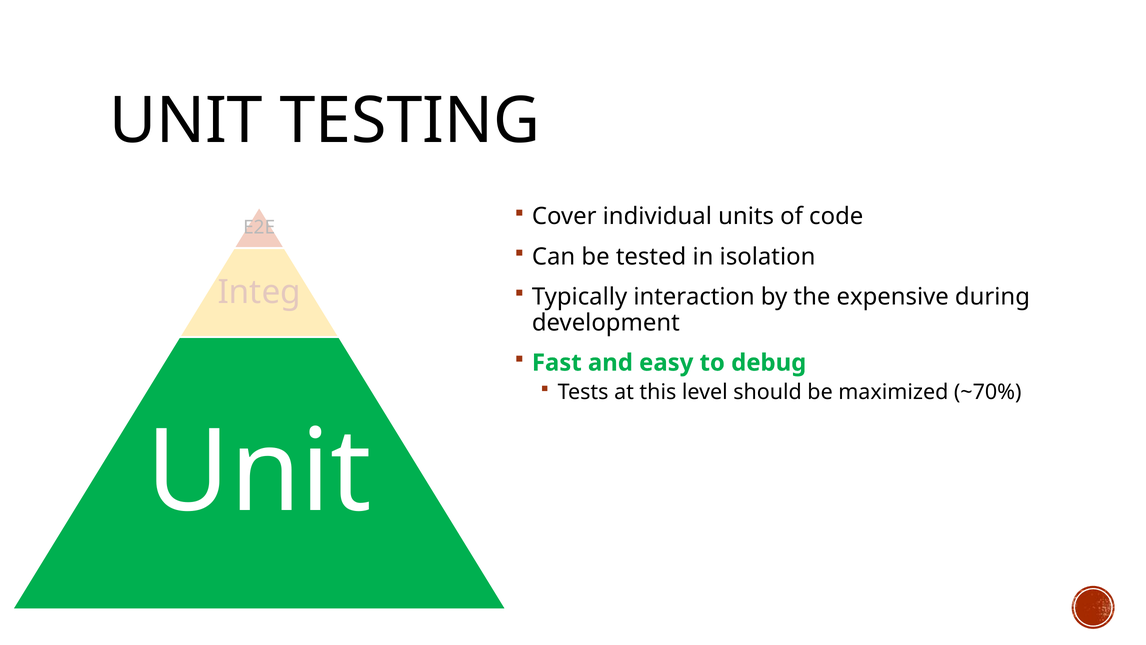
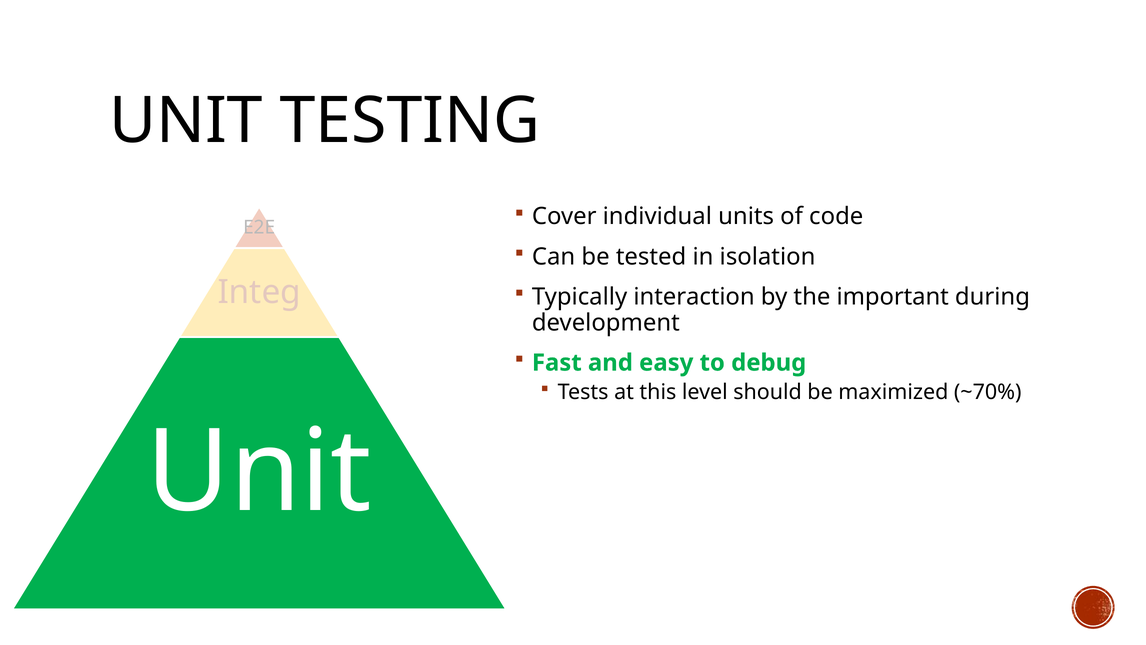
expensive: expensive -> important (893, 297)
